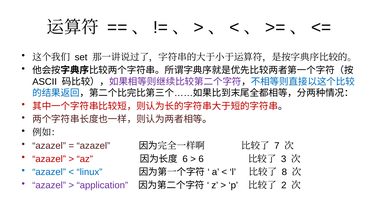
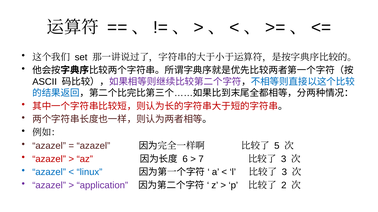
7: 7 -> 5 (277, 146)
6: 6 -> 7 (201, 159)
8: 8 -> 3 (284, 173)
